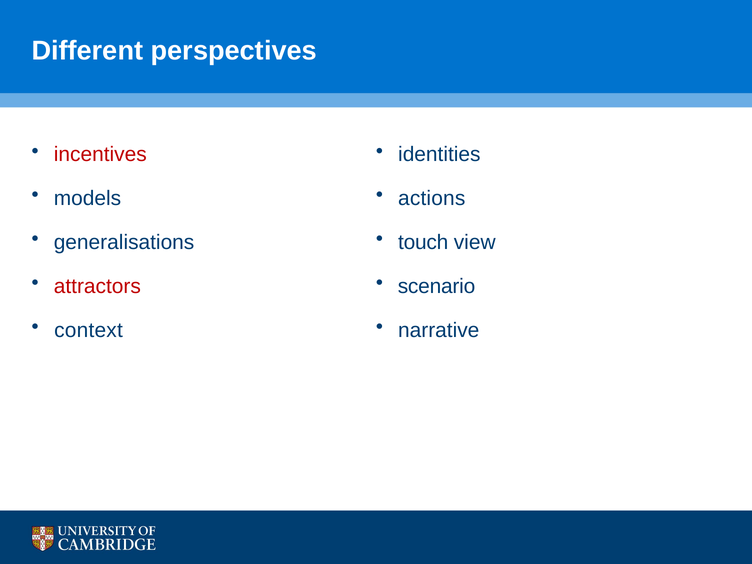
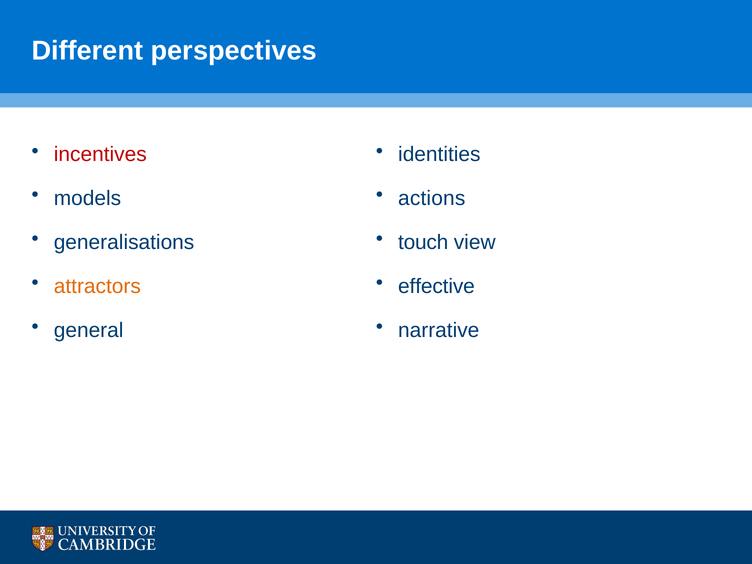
attractors colour: red -> orange (97, 286)
scenario: scenario -> effective (436, 286)
context: context -> general (89, 330)
